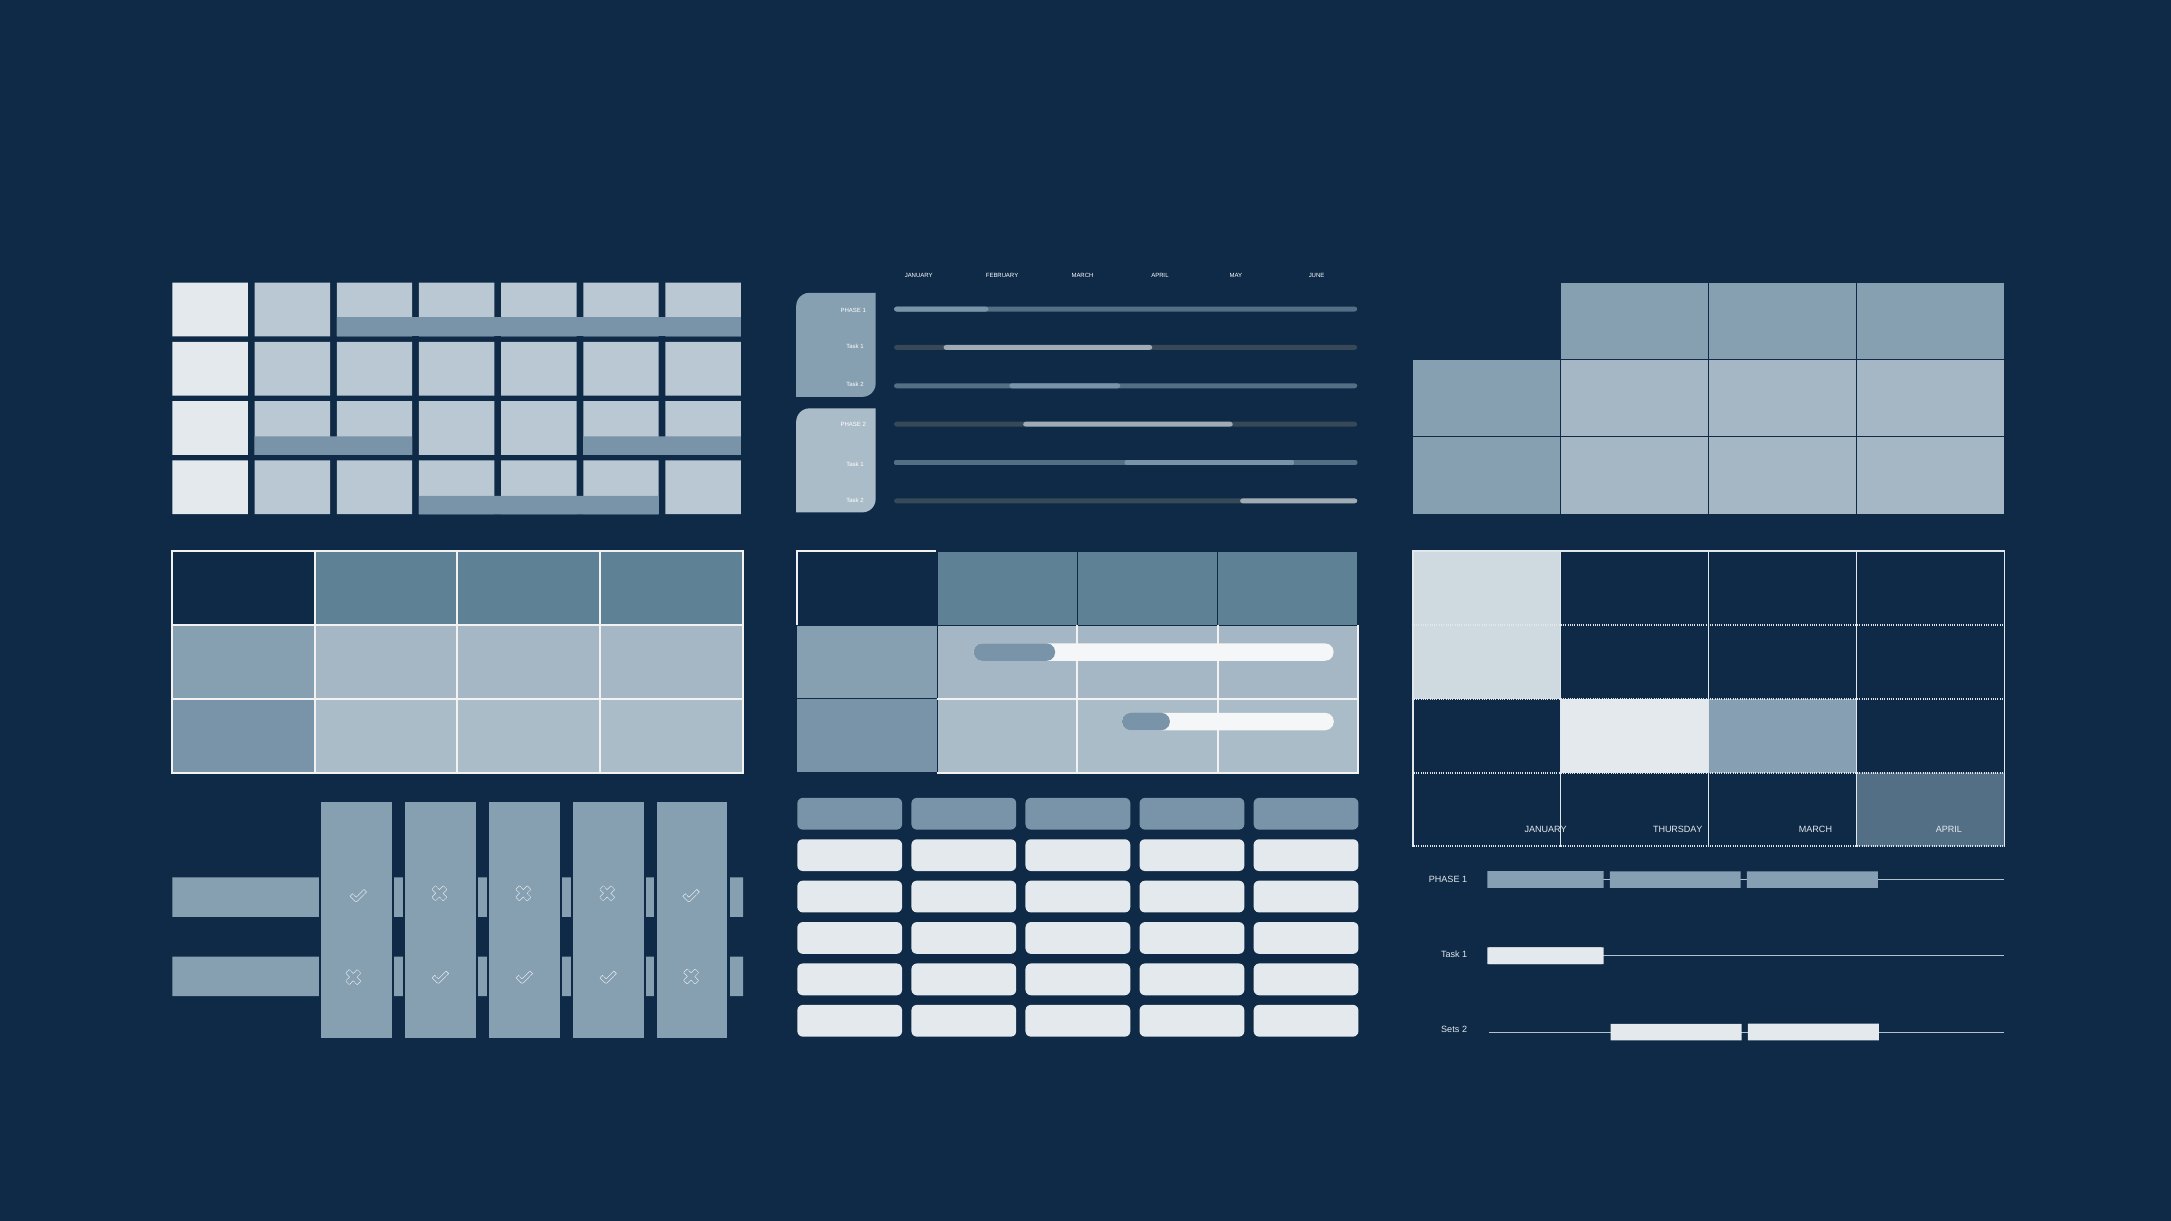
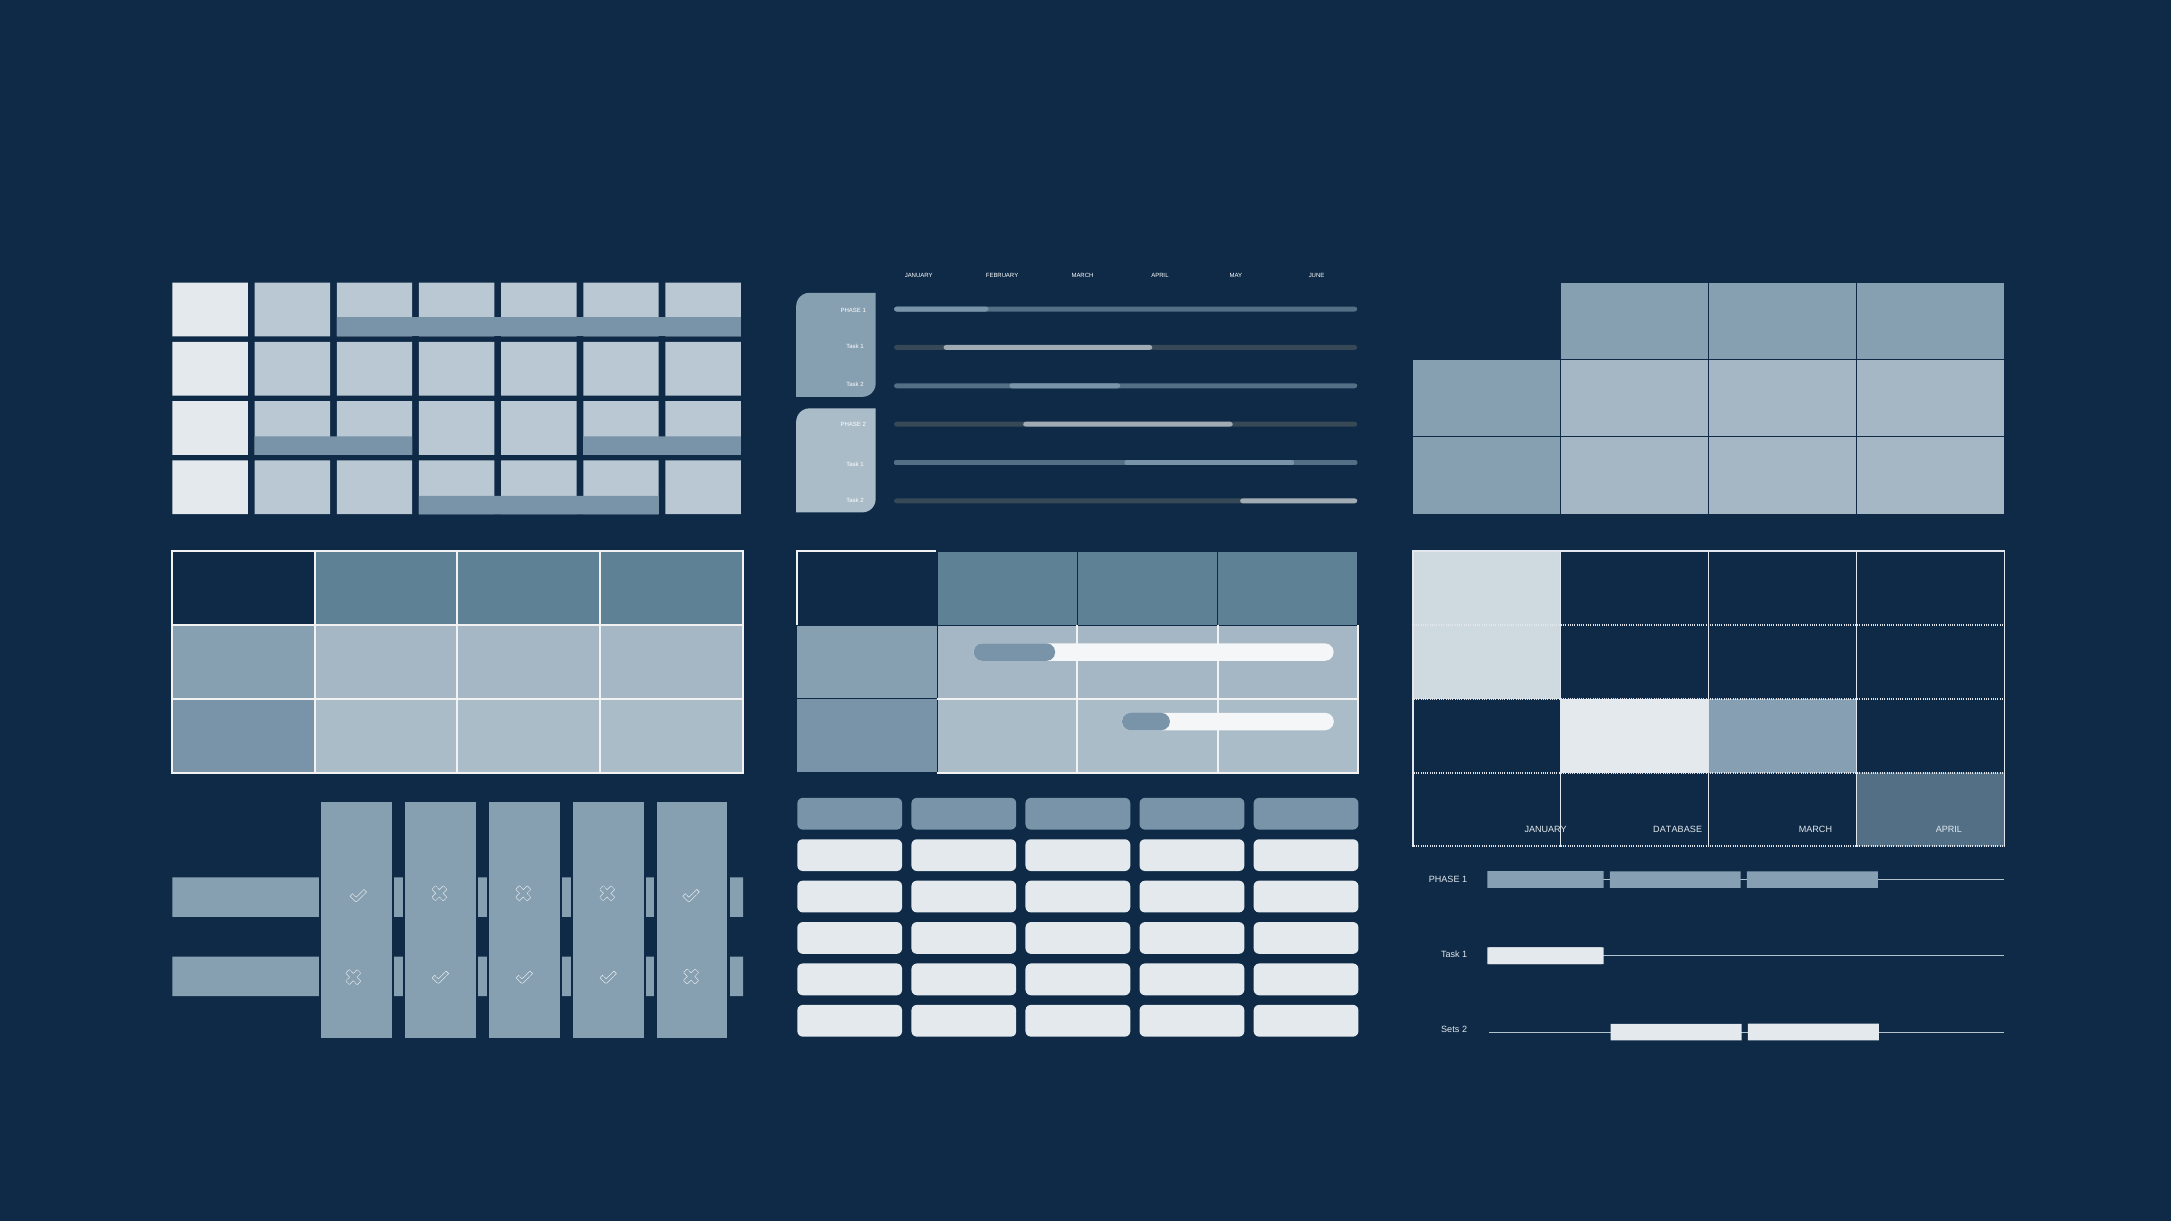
THURSDAY: THURSDAY -> DATABASE (1678, 830)
